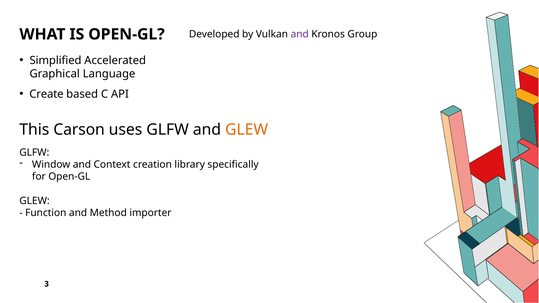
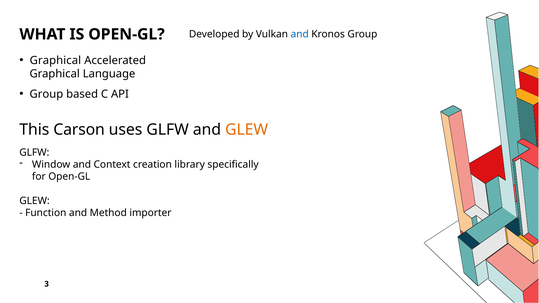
and colour: purple -> blue (300, 34)
Simplified: Simplified -> Graphical (55, 60)
Create: Create -> Group (46, 94)
